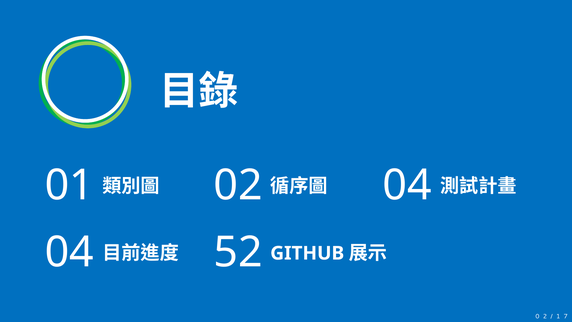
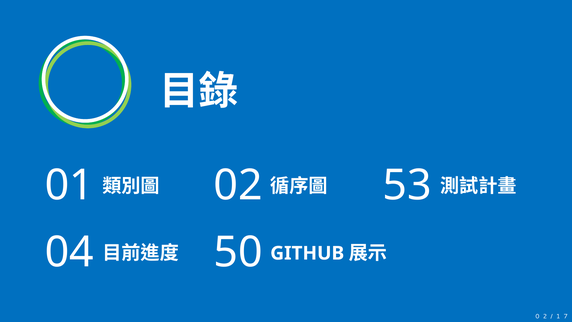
02 04: 04 -> 53 (407, 185)
52: 52 -> 50 (238, 252)
